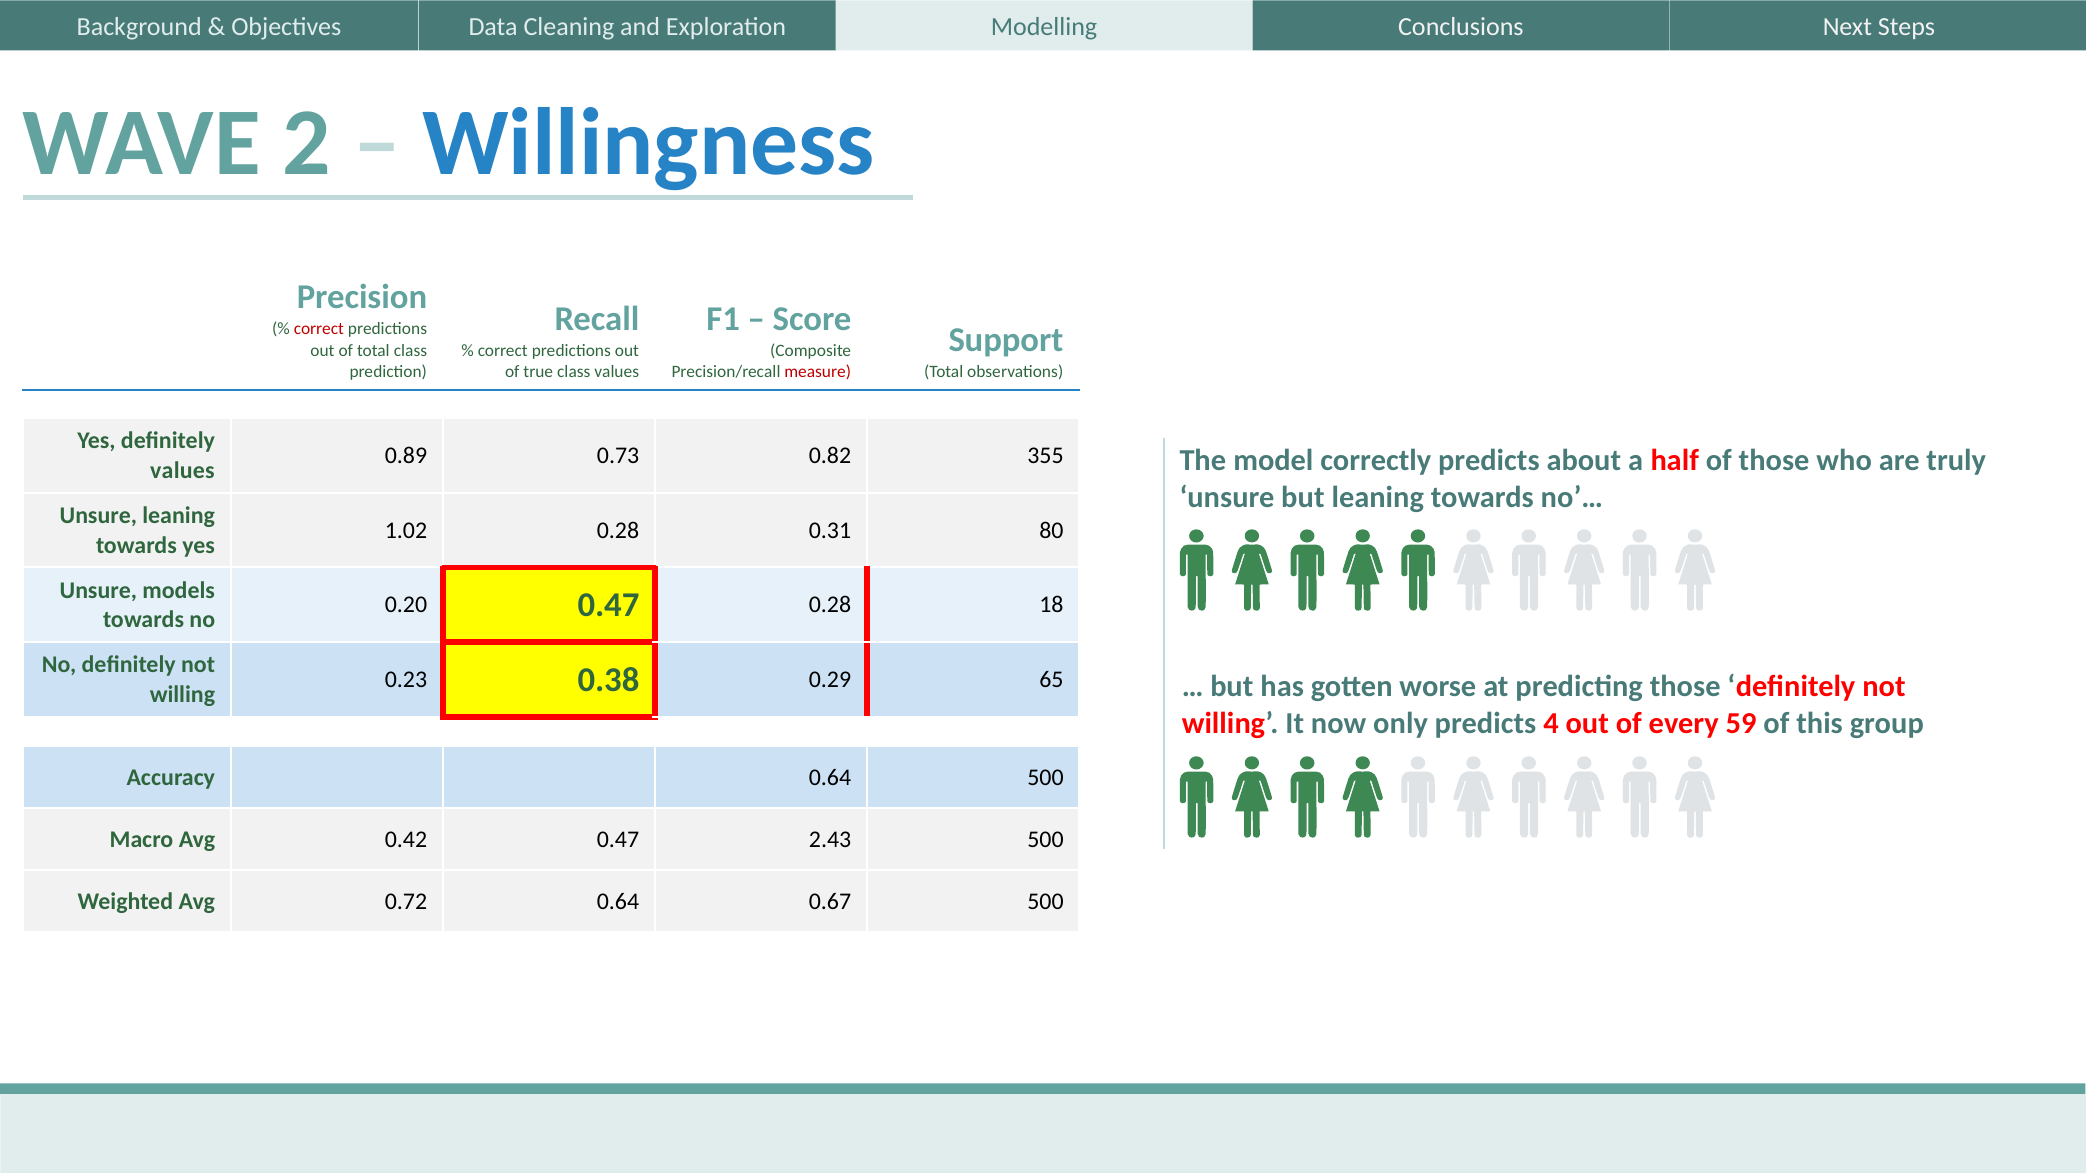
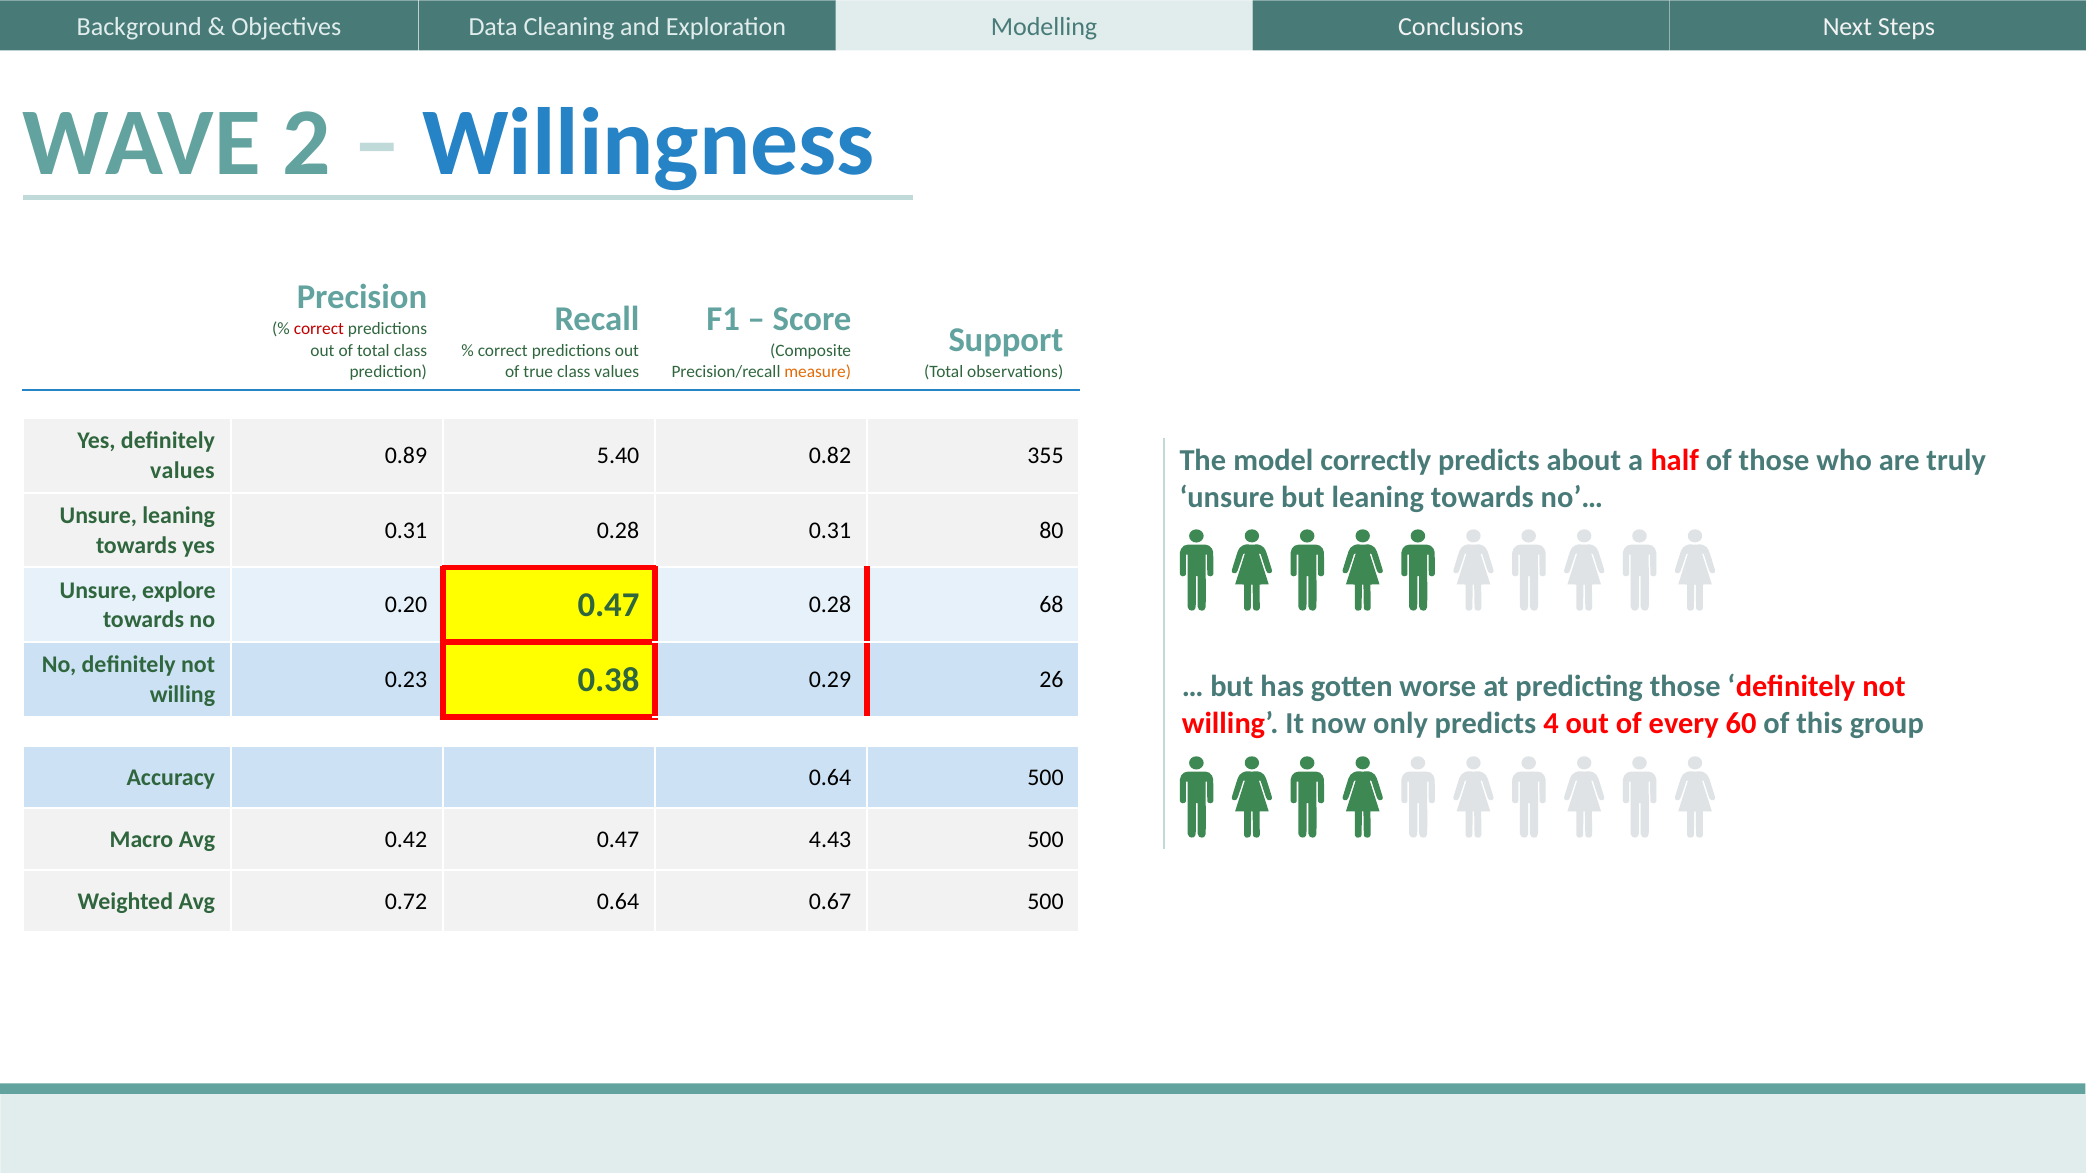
measure colour: red -> orange (818, 372)
0.73: 0.73 -> 5.40 (618, 456)
1.02: 1.02 -> 0.31 (406, 531)
models: models -> explore (179, 590)
18: 18 -> 68 (1051, 605)
65: 65 -> 26 (1051, 680)
59: 59 -> 60 (1741, 723)
2.43: 2.43 -> 4.43 (830, 840)
